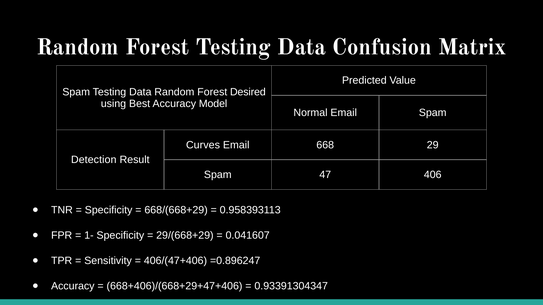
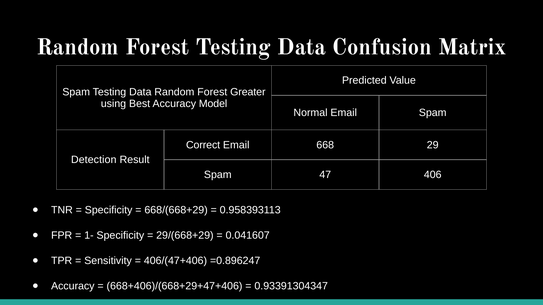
Desired: Desired -> Greater (248, 92)
Curves: Curves -> Correct (203, 145)
